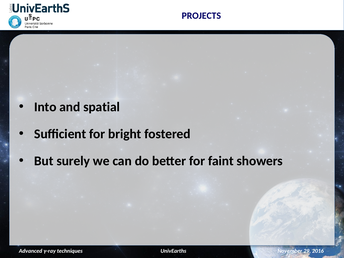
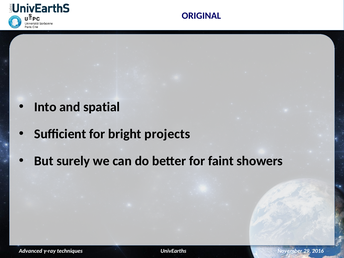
PROJECTS: PROJECTS -> ORIGINAL (201, 16)
fostered: fostered -> projects (167, 134)
